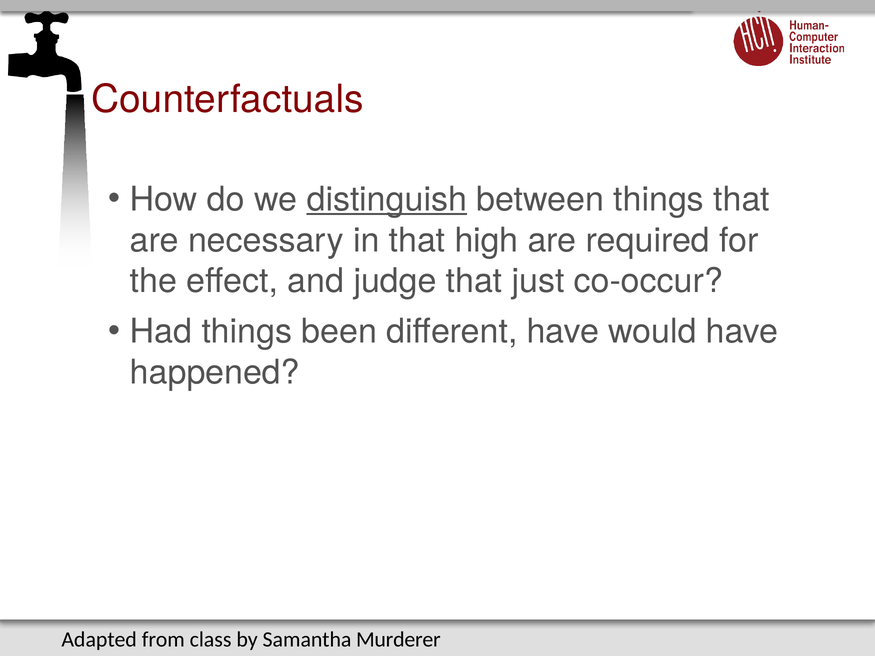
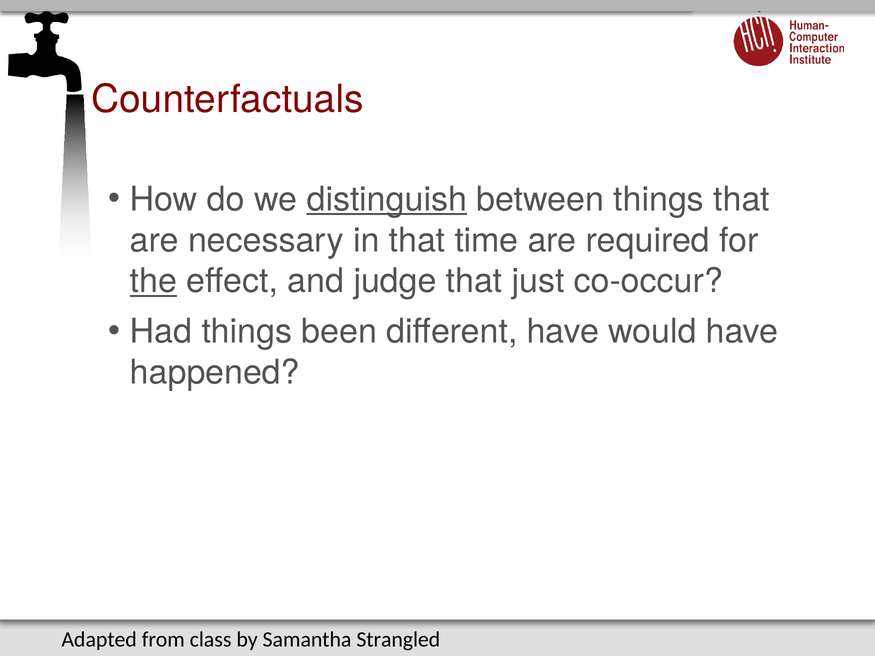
high: high -> time (487, 240)
the underline: none -> present (153, 281)
Murderer: Murderer -> Strangled (398, 640)
